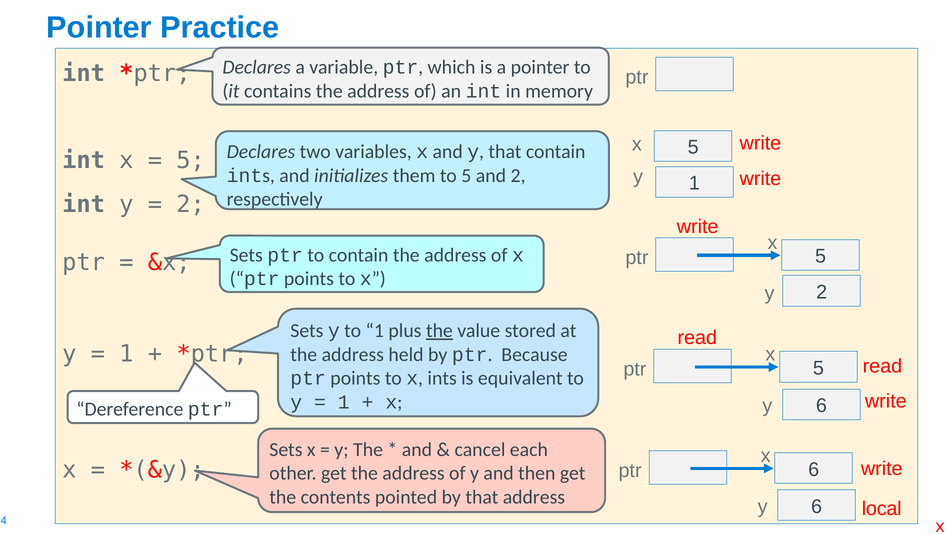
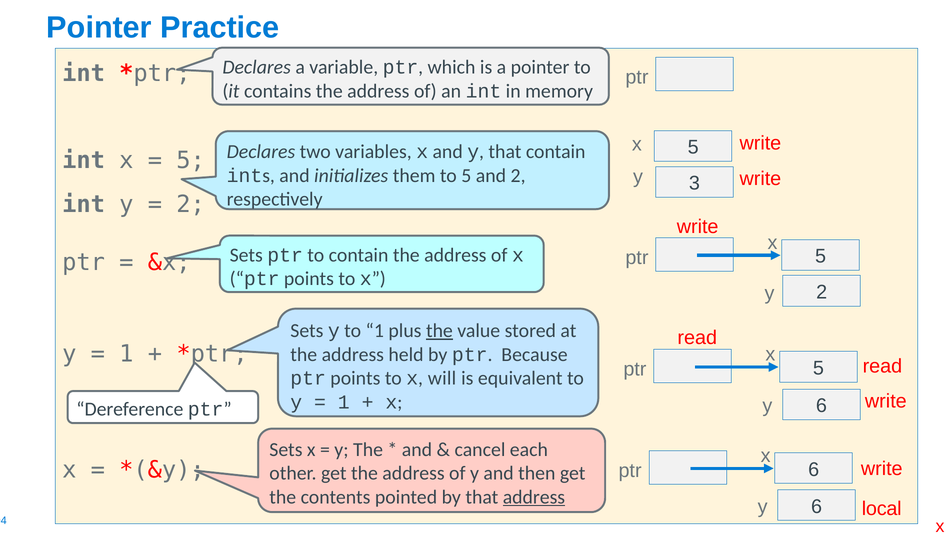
y 1: 1 -> 3 (694, 183)
x ints: ints -> will (442, 378)
address underline: none -> present (534, 497)
